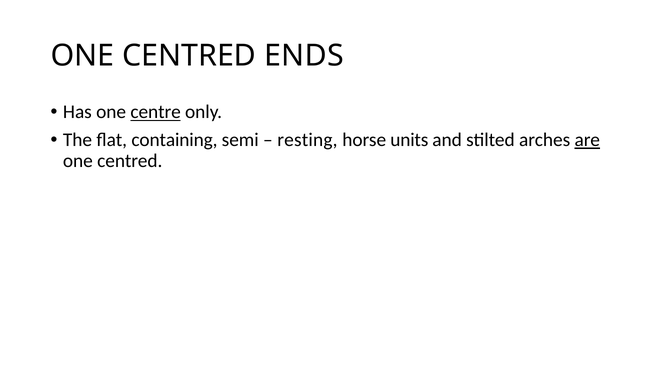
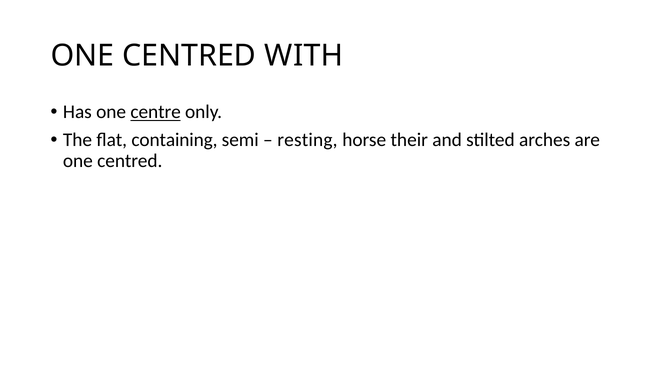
ENDS: ENDS -> WITH (304, 56)
units: units -> their (409, 140)
are underline: present -> none (587, 140)
